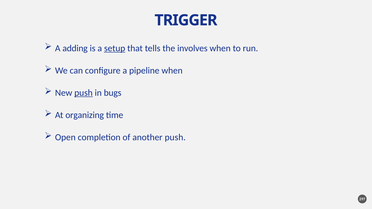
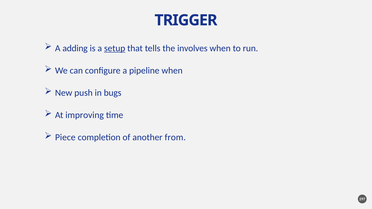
push underline: present -> none (84, 93)
organizing: organizing -> improving (85, 115)
Open: Open -> Piece (65, 138)
another push: push -> from (175, 138)
